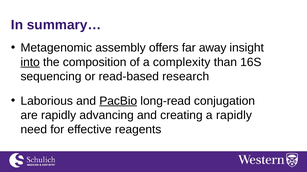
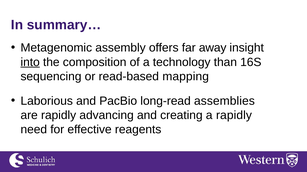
complexity: complexity -> technology (182, 62)
research: research -> mapping (186, 77)
PacBio underline: present -> none (118, 101)
conjugation: conjugation -> assemblies (224, 101)
